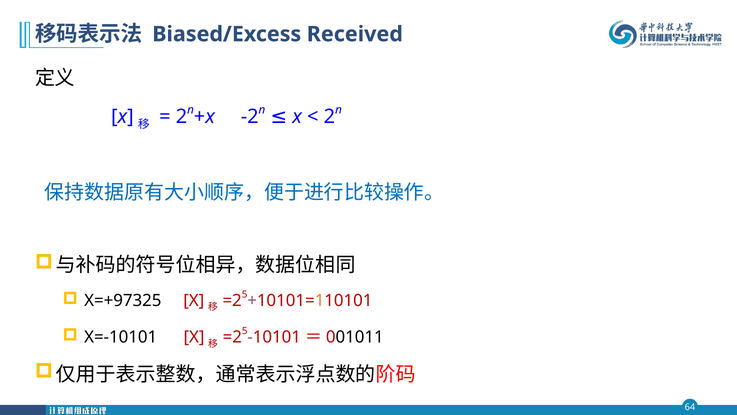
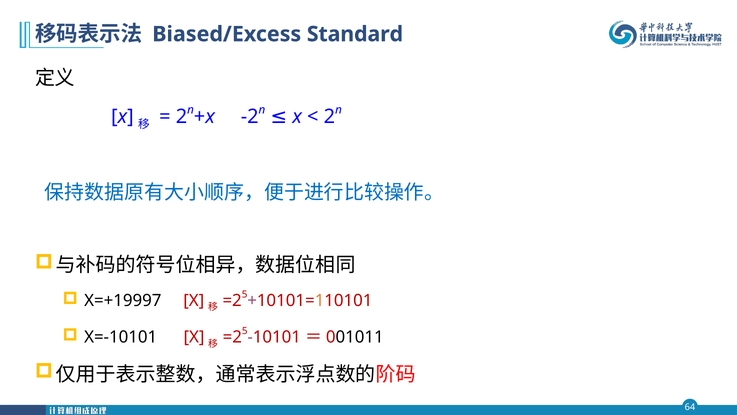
Received: Received -> Standard (355, 34)
X=+97325: X=+97325 -> X=+19997 (123, 300)
